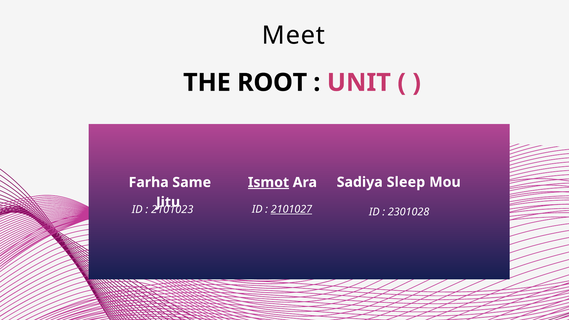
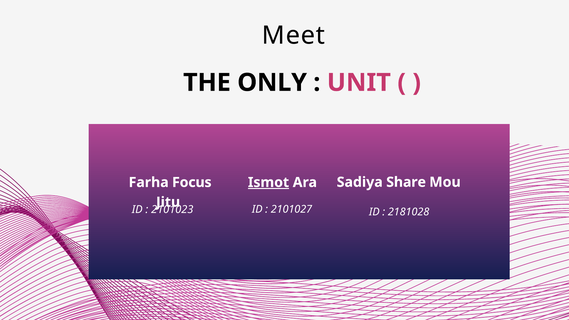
ROOT: ROOT -> ONLY (272, 83)
Sleep: Sleep -> Share (406, 182)
Same: Same -> Focus (192, 182)
2101027 underline: present -> none (291, 209)
2301028: 2301028 -> 2181028 (409, 212)
